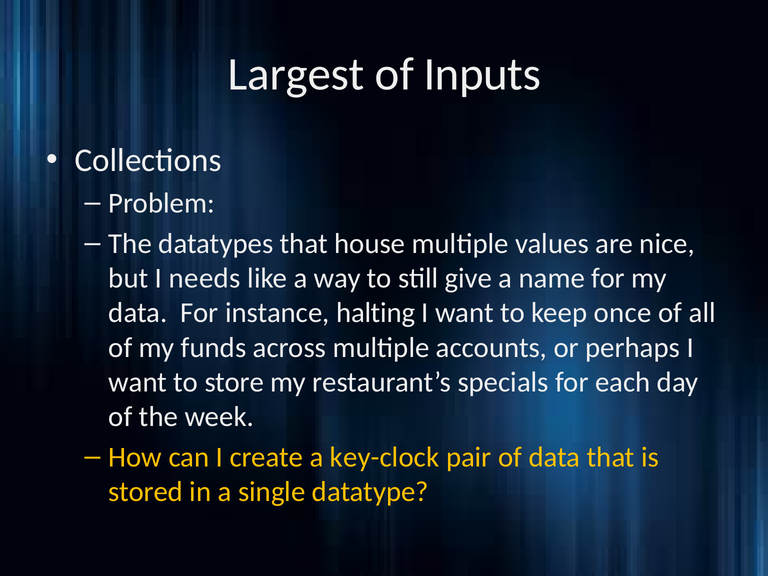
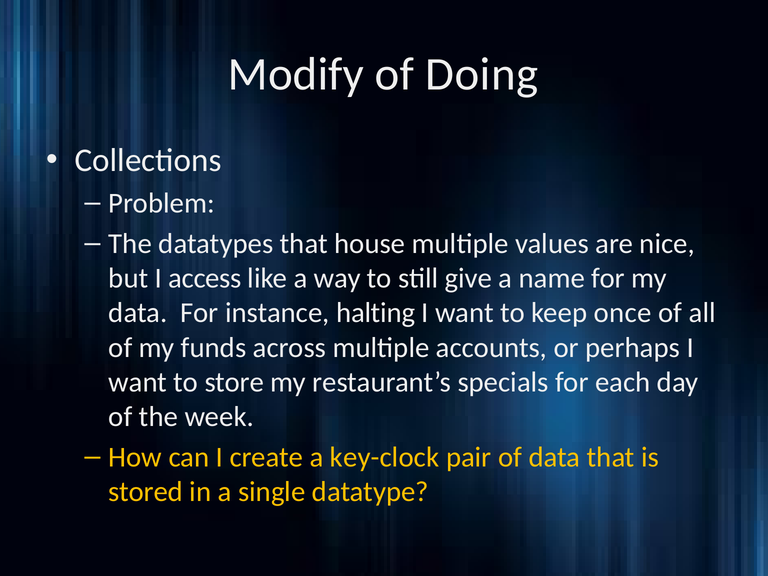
Largest: Largest -> Modify (296, 74)
Inputs: Inputs -> Doing (482, 74)
needs: needs -> access (205, 278)
